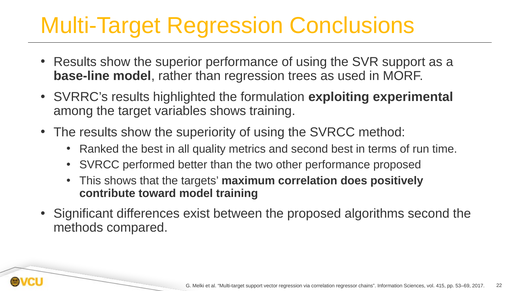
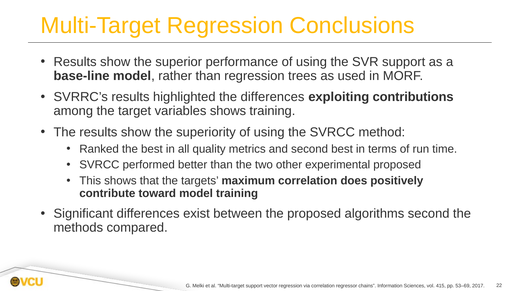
the formulation: formulation -> differences (272, 97)
experimental: experimental -> contributions (413, 97)
other performance: performance -> experimental (338, 165)
